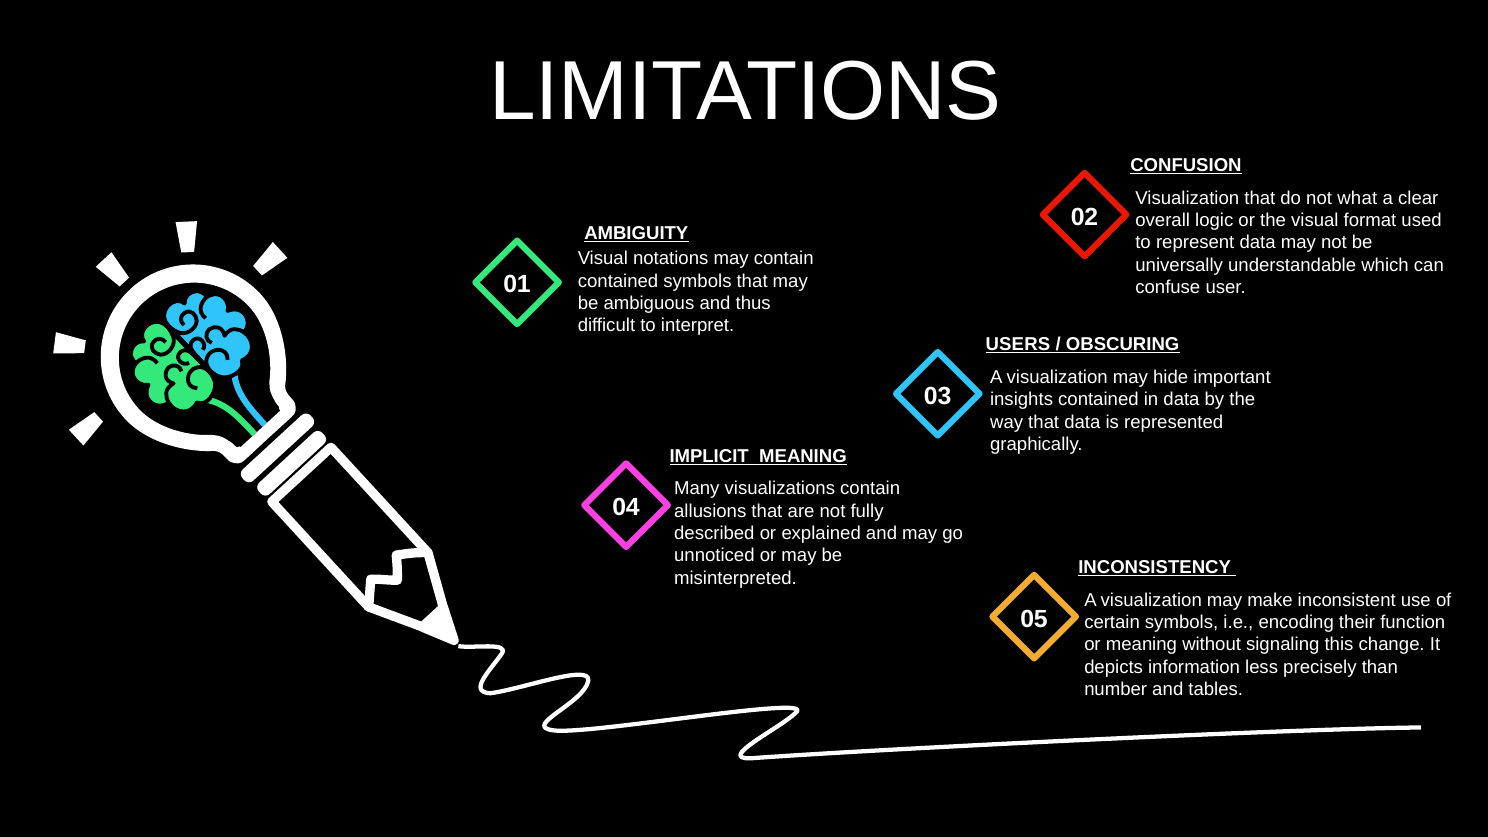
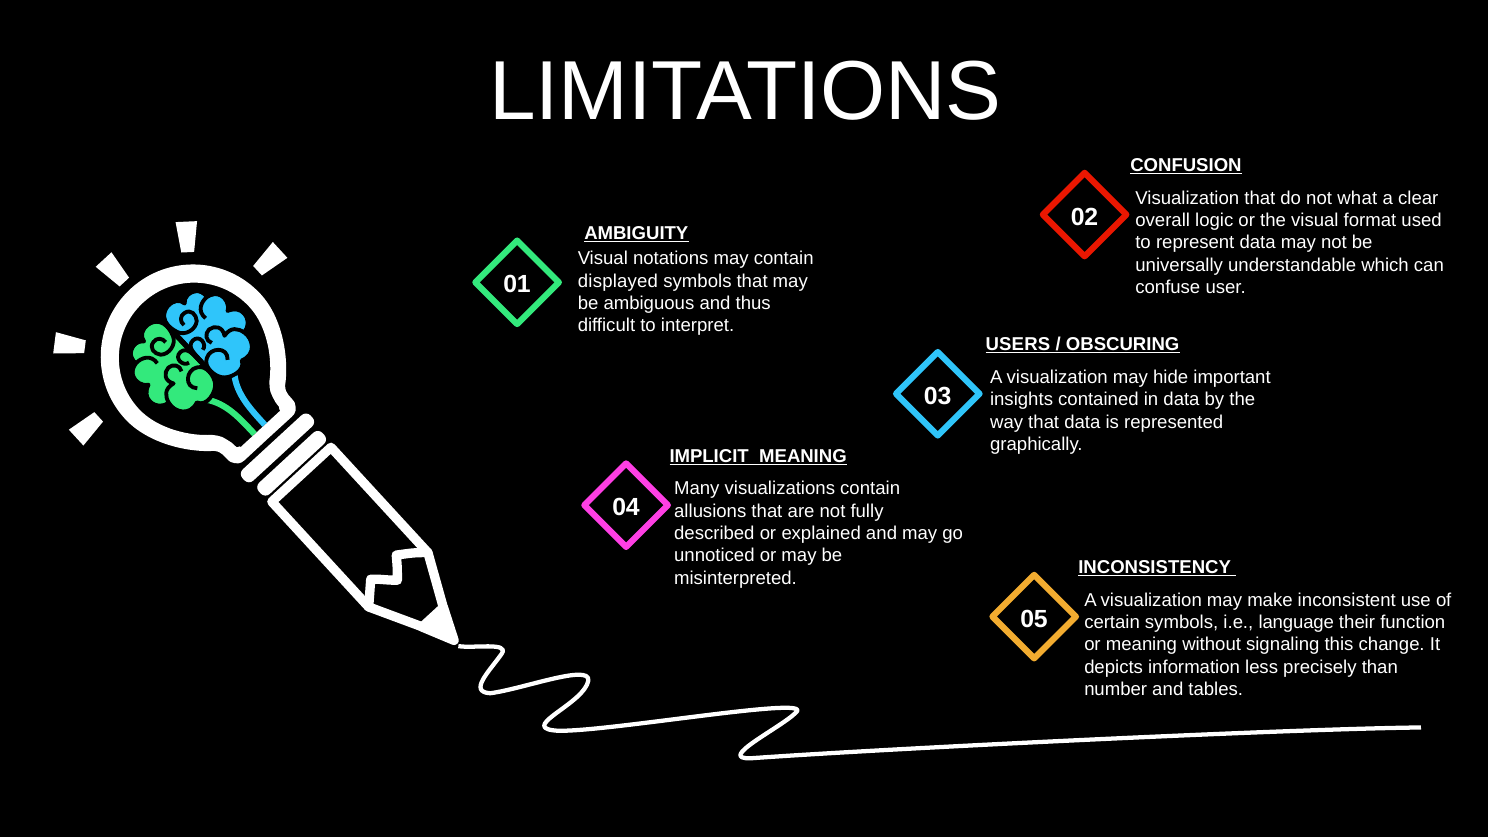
contained: contained -> displayed (618, 281)
encoding: encoding -> language (1296, 622)
